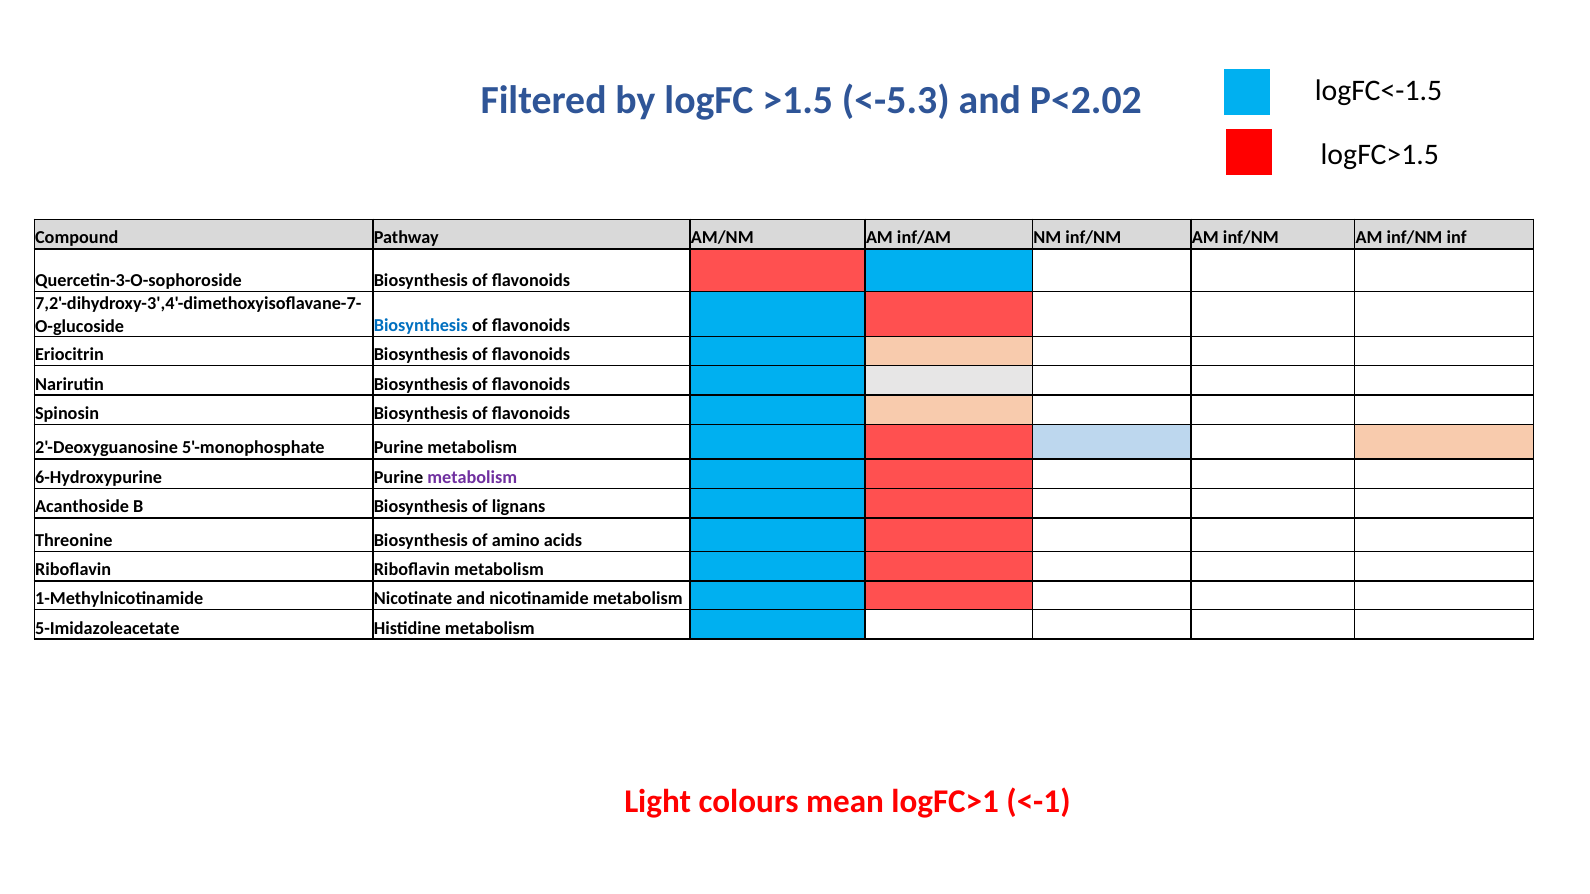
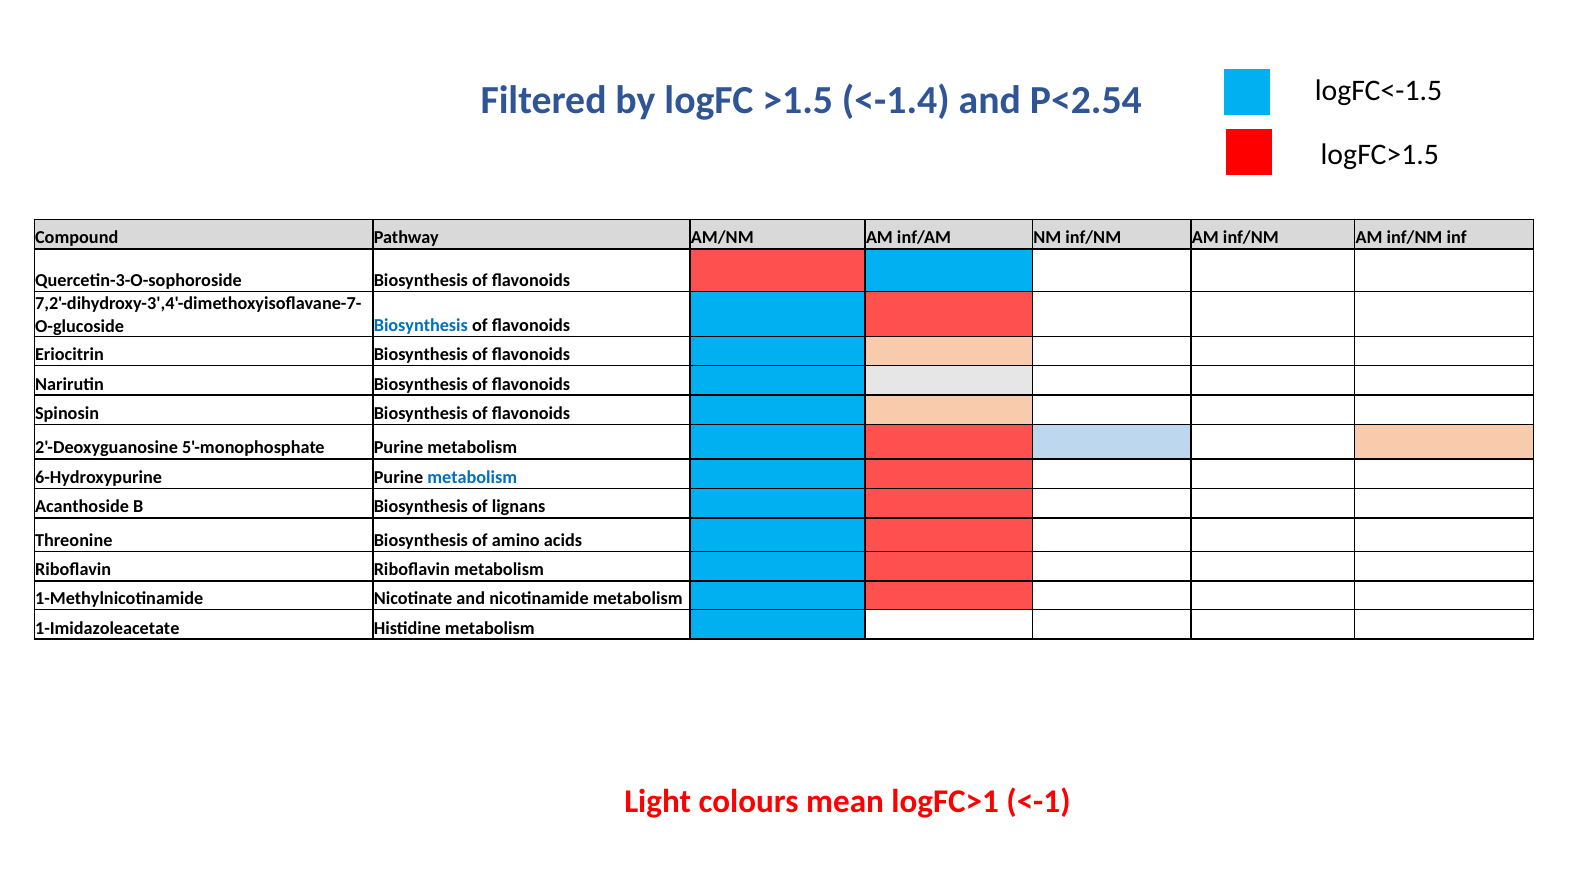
<-5.3: <-5.3 -> <-1.4 (896, 101)
P<2.02: P<2.02 -> P<2.54 (1086, 101)
metabolism colour: purple -> blue (472, 478)
5-Imidazoleacetate: 5-Imidazoleacetate -> 1-Imidazoleacetate (107, 628)
